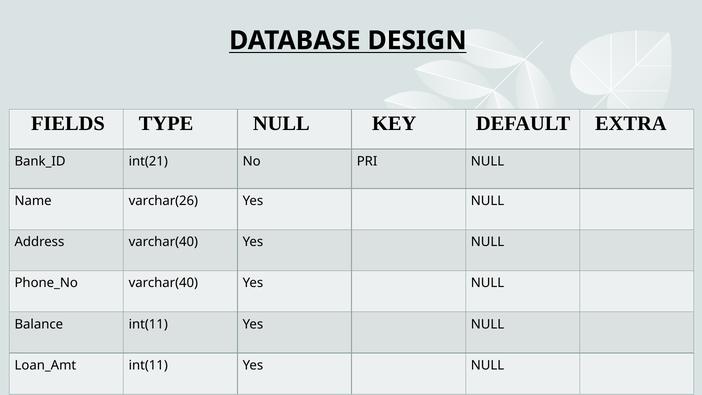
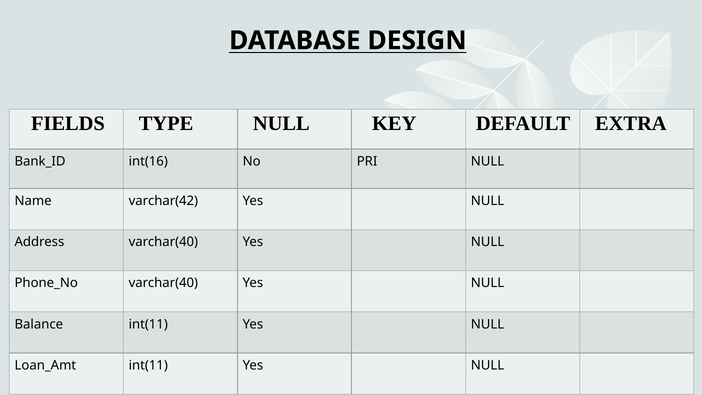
int(21: int(21 -> int(16 (148, 161)
varchar(26: varchar(26 -> varchar(42 (163, 201)
